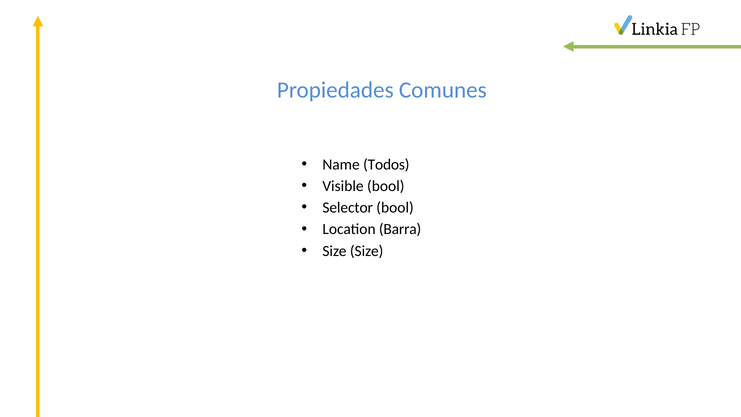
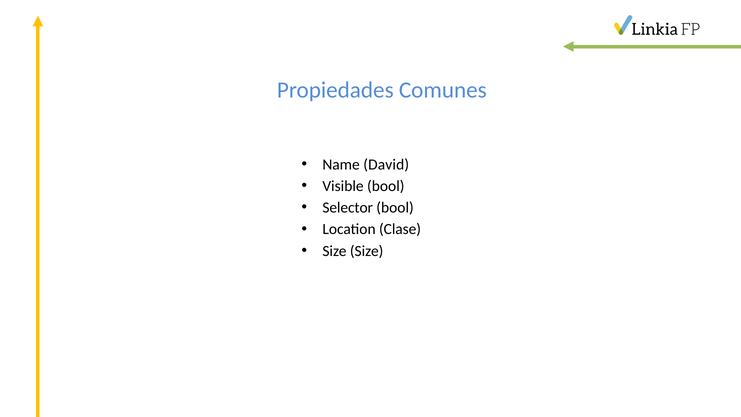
Todos: Todos -> David (386, 164)
Barra: Barra -> Clase (400, 229)
